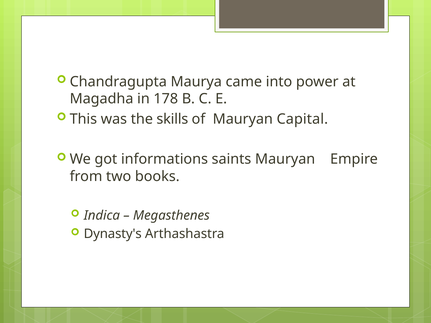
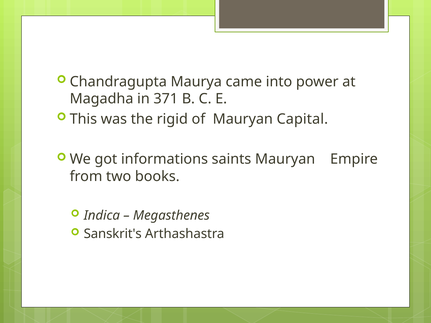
178: 178 -> 371 (166, 99)
skills: skills -> rigid (172, 119)
Dynasty's: Dynasty's -> Sanskrit's (113, 234)
